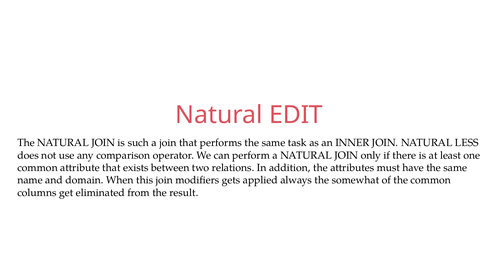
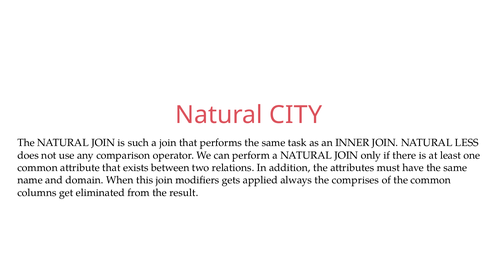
EDIT: EDIT -> CITY (296, 115)
somewhat: somewhat -> comprises (355, 180)
